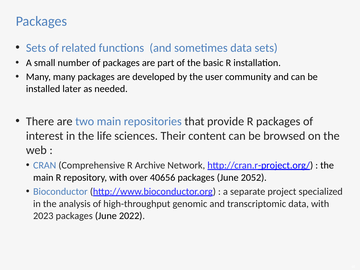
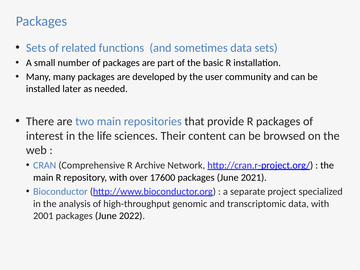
40656: 40656 -> 17600 (163, 178)
2052: 2052 -> 2021 (254, 178)
2023: 2023 -> 2001 (43, 216)
